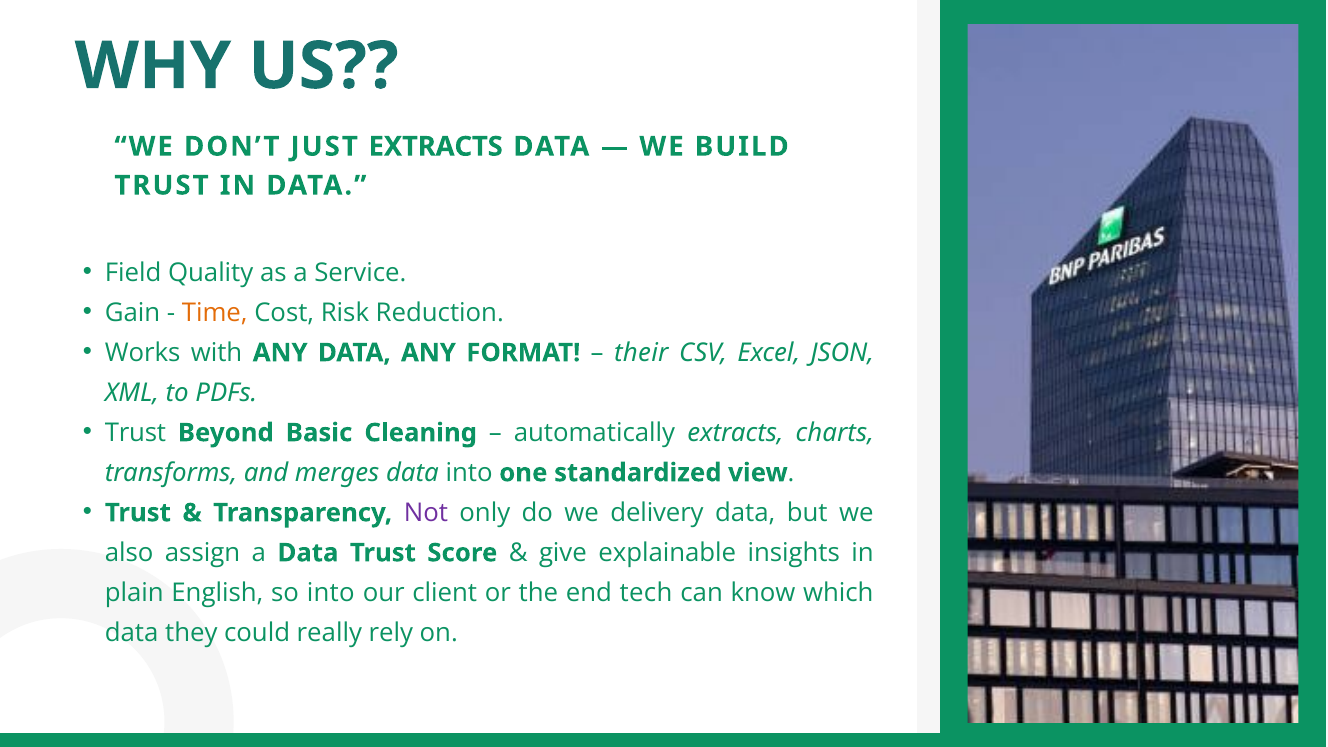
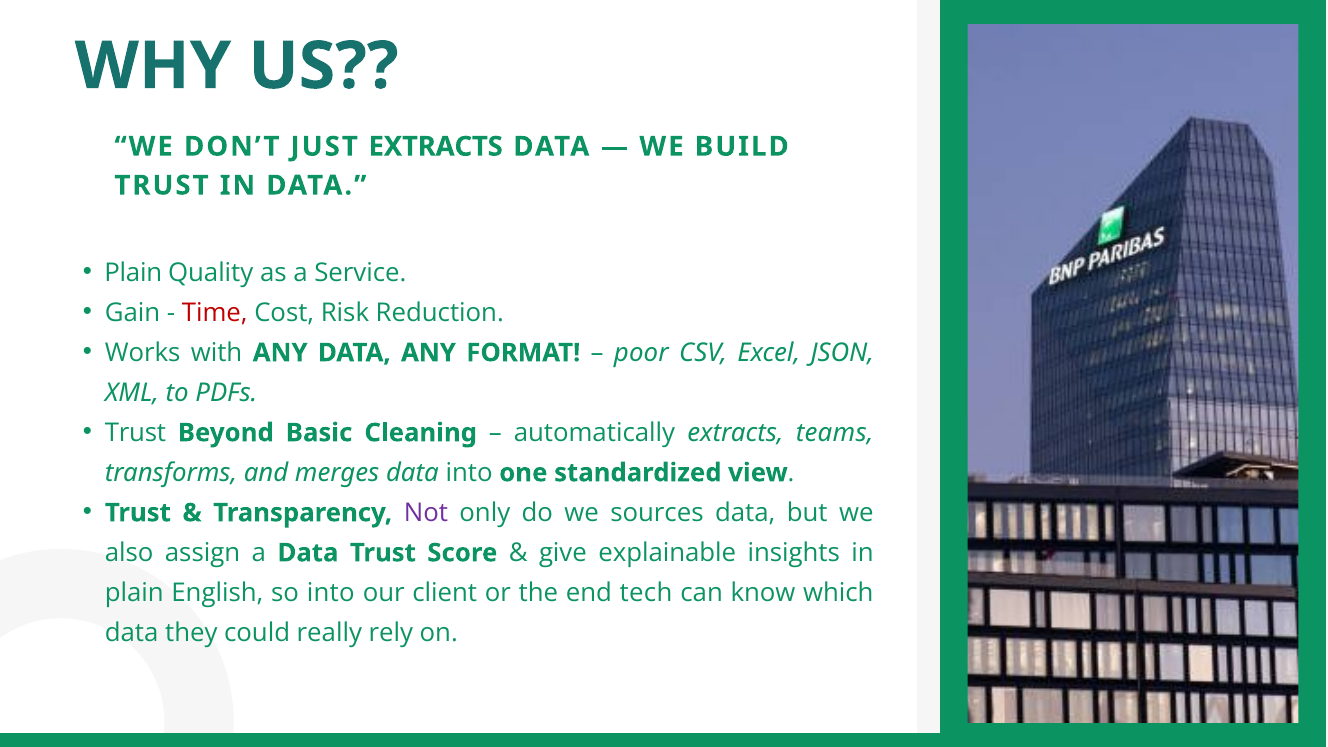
Field: Field -> Plain (133, 273)
Time colour: orange -> red (215, 313)
their: their -> poor (641, 353)
charts: charts -> teams (835, 433)
delivery: delivery -> sources (657, 513)
